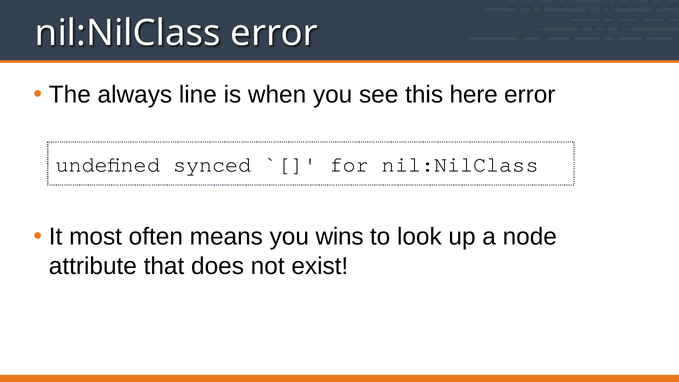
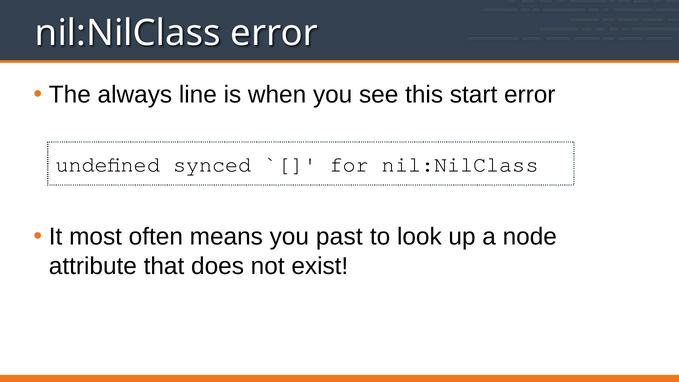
here: here -> start (474, 95)
wins: wins -> past (339, 237)
